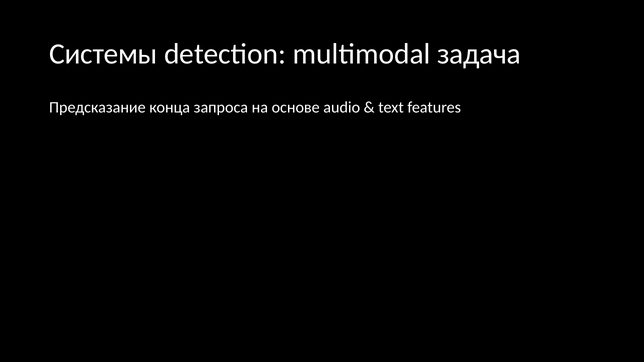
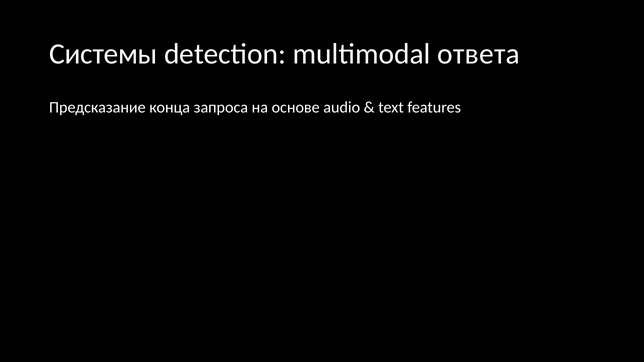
задача: задача -> ответа (479, 54)
